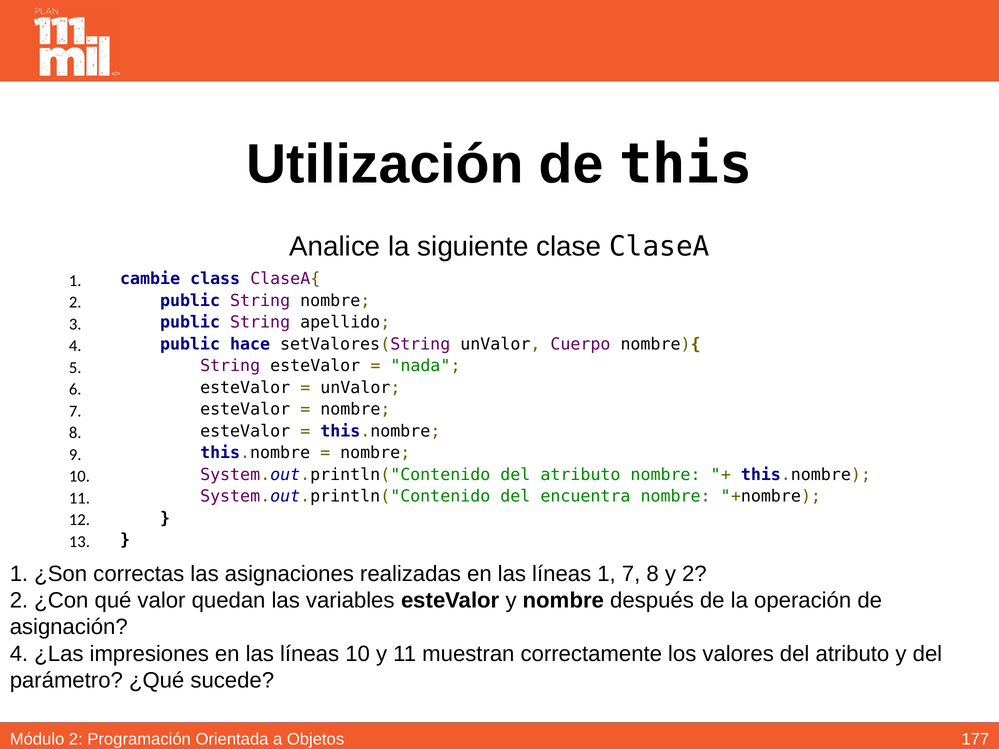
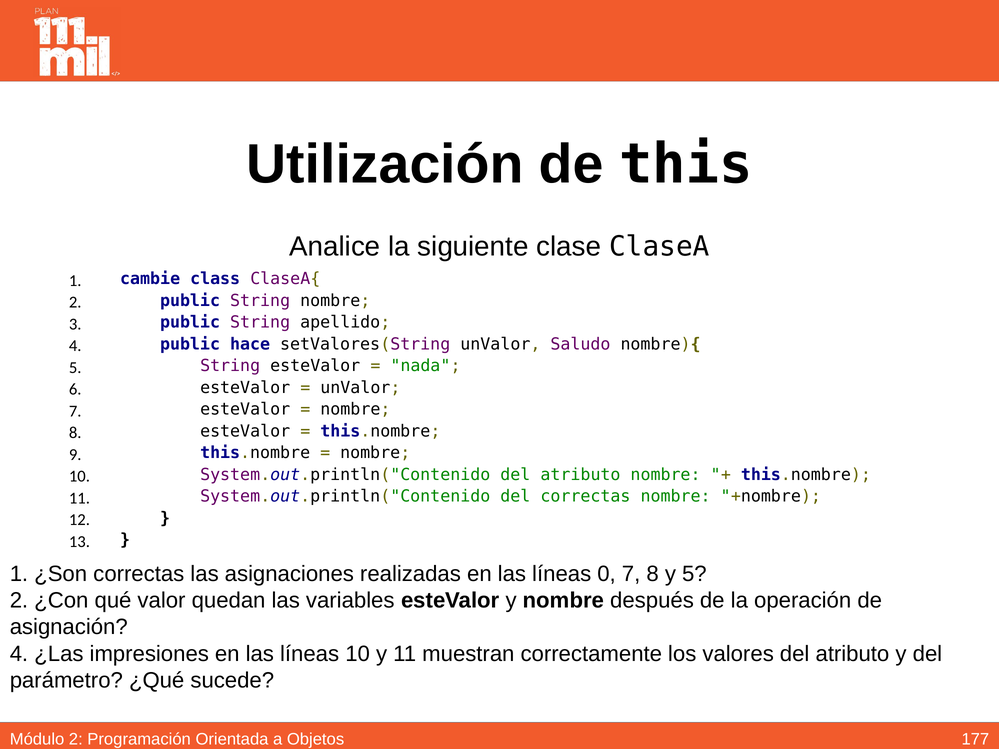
Cuerpo: Cuerpo -> Saludo (580, 344)
del encuentra: encuentra -> correctas (585, 496)
líneas 1: 1 -> 0 (606, 574)
y 2: 2 -> 5 (694, 574)
